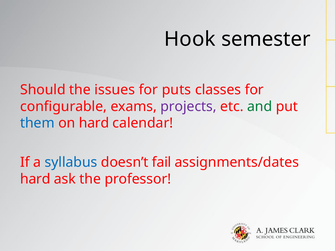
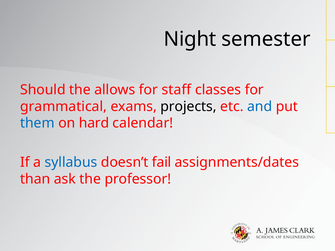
Hook: Hook -> Night (190, 39)
issues: issues -> allows (115, 90)
puts: puts -> staff (176, 90)
configurable: configurable -> grammatical (64, 107)
projects colour: purple -> black (189, 107)
and colour: green -> blue (260, 107)
hard: hard -> than (35, 179)
